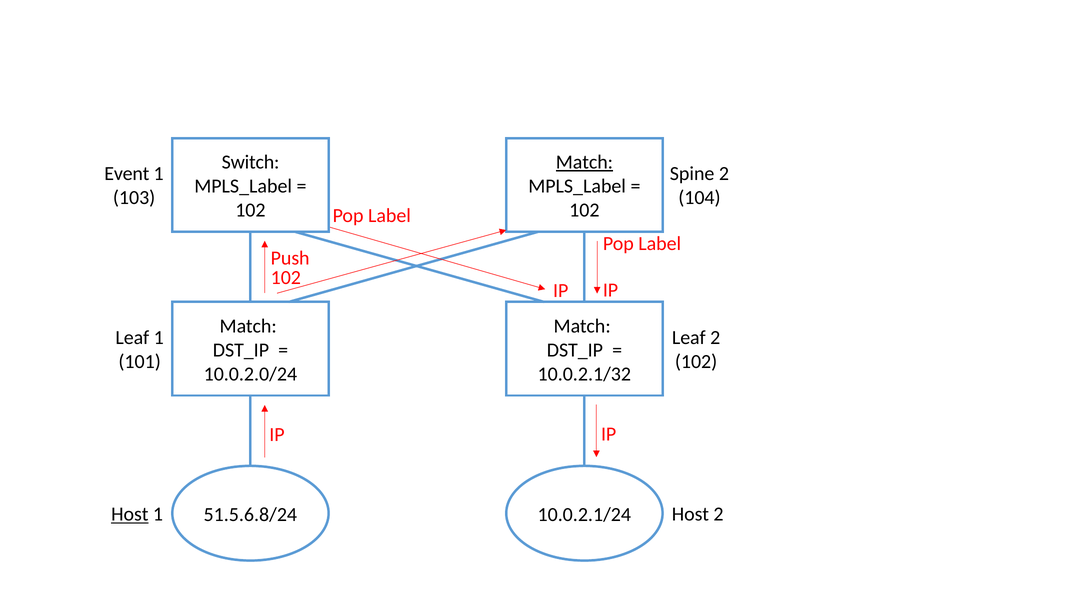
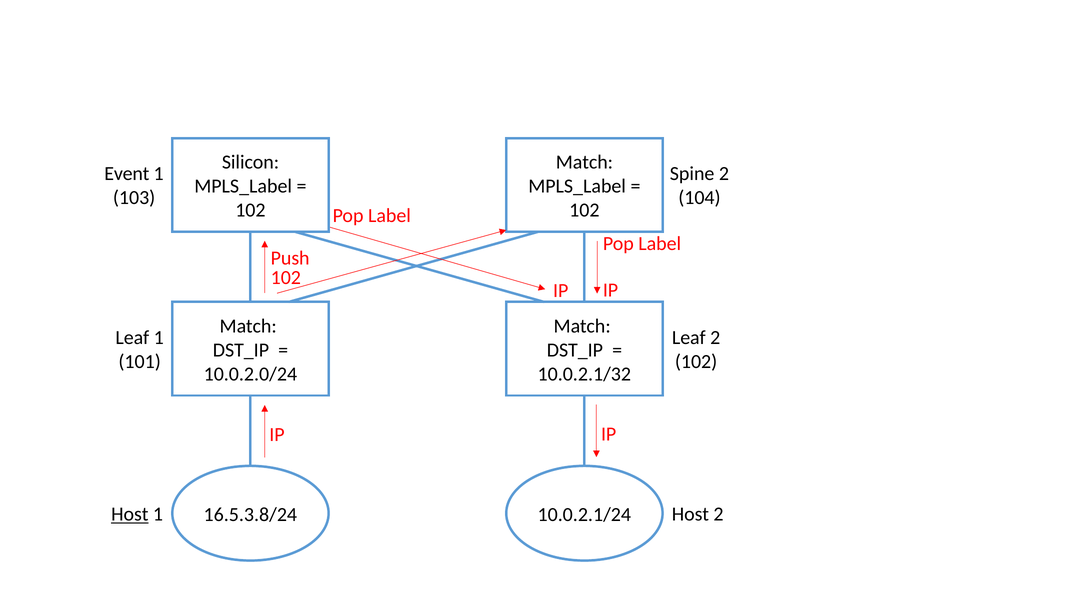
Switch: Switch -> Silicon (250, 162)
Match underline: present -> none (584, 162)
51.5.6.8/24: 51.5.6.8/24 -> 16.5.3.8/24 (250, 515)
